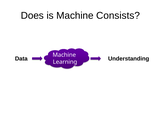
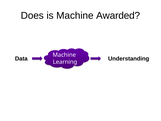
Consists: Consists -> Awarded (118, 16)
